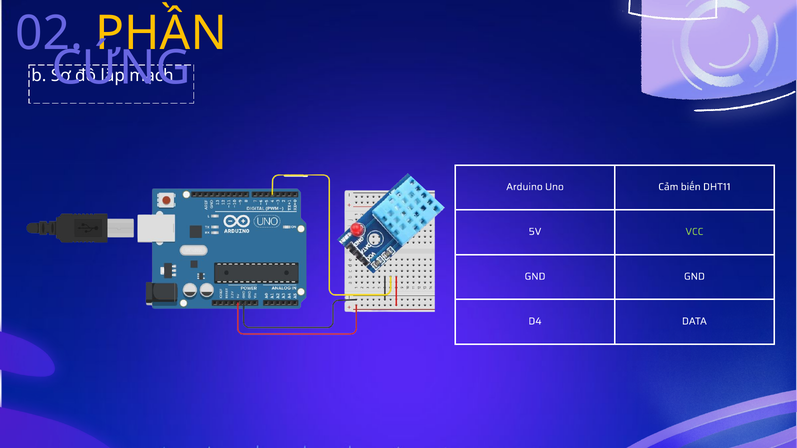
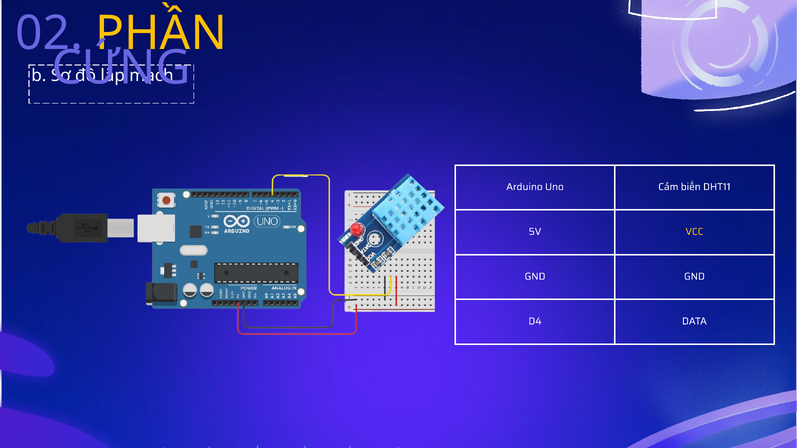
VCC colour: light green -> yellow (694, 232)
